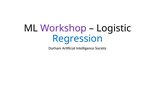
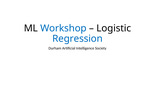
Workshop colour: purple -> blue (63, 28)
